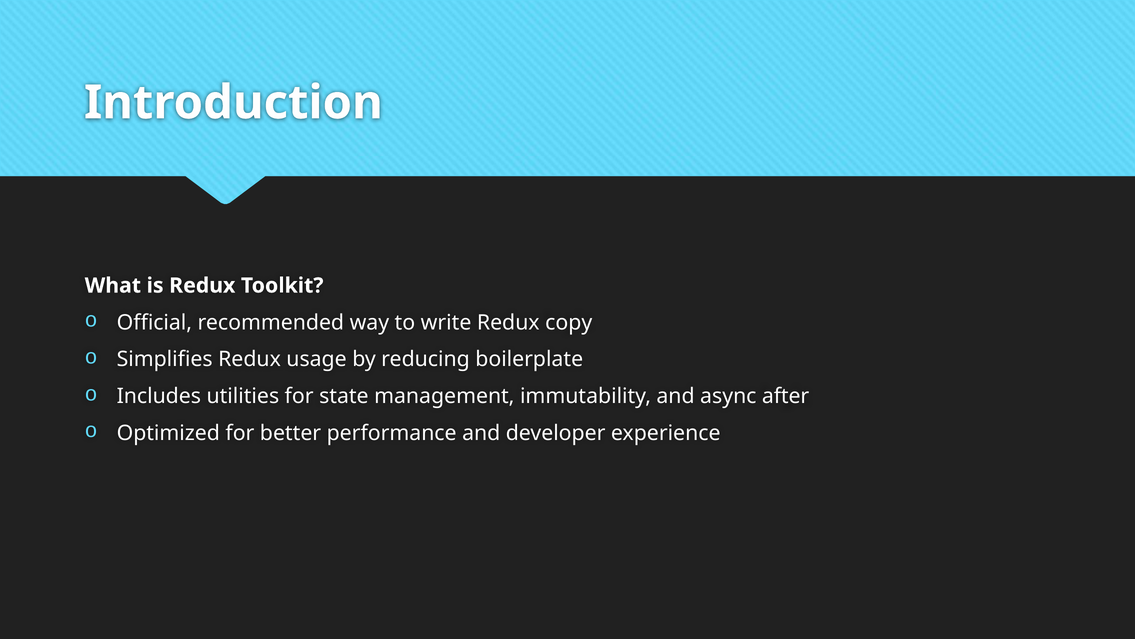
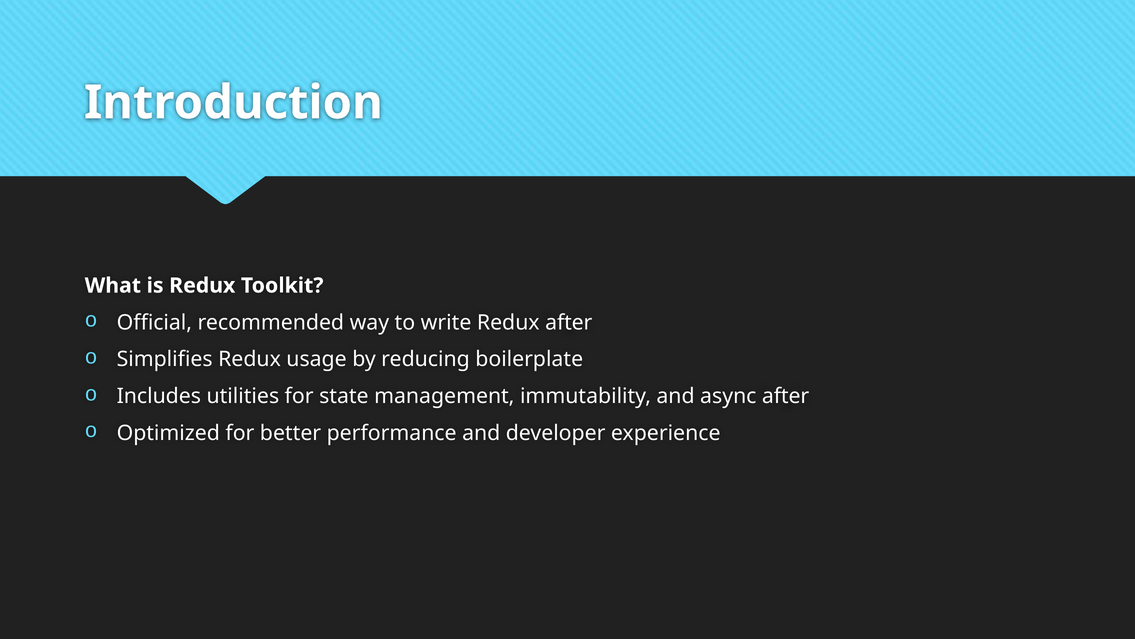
Redux copy: copy -> after (569, 322)
